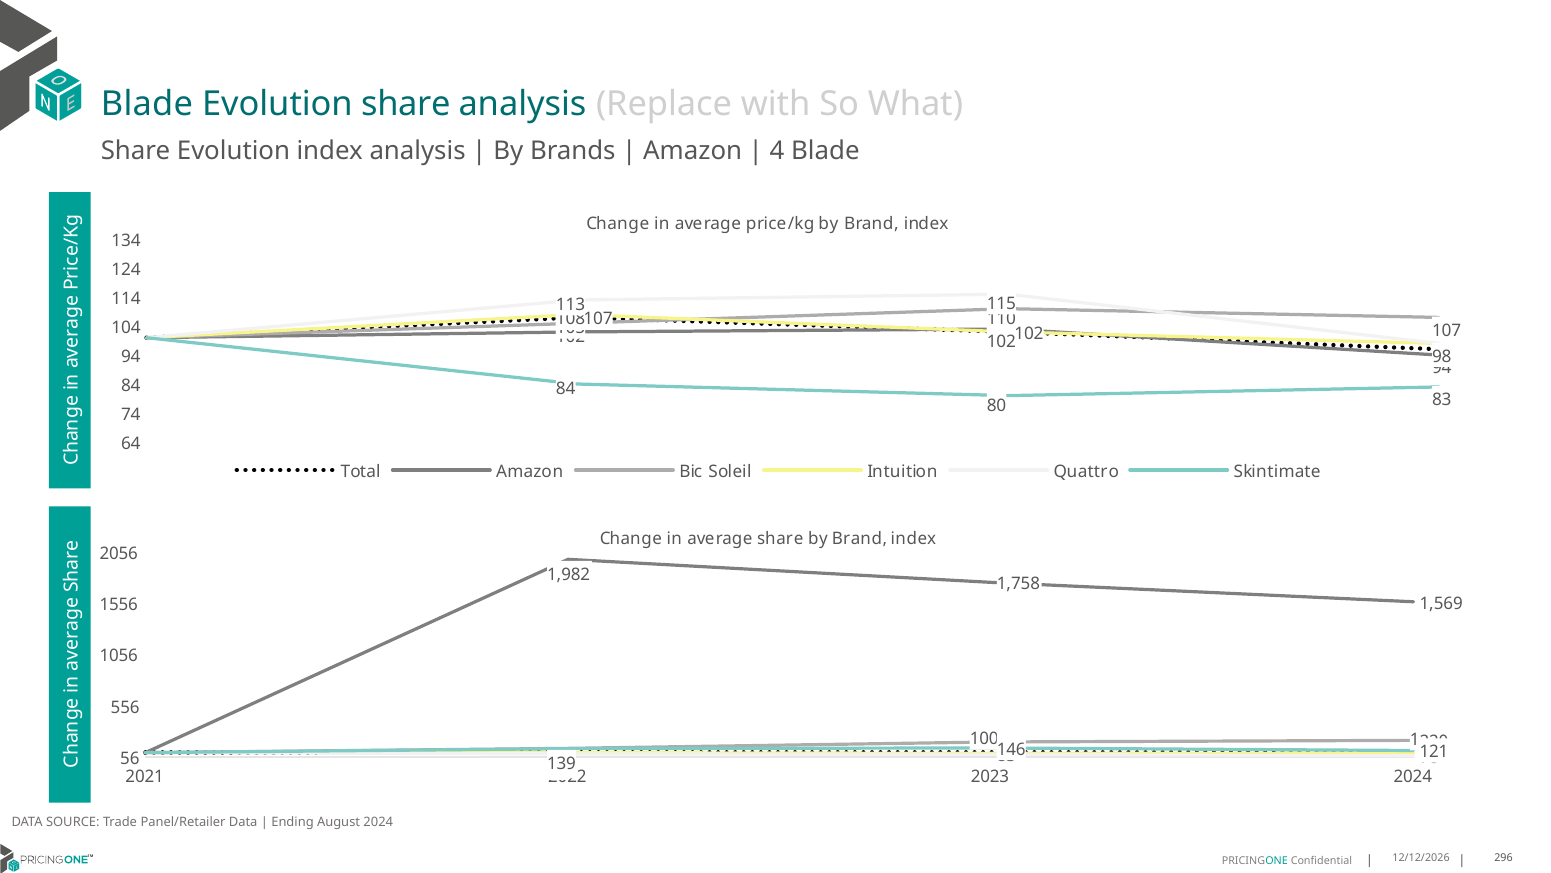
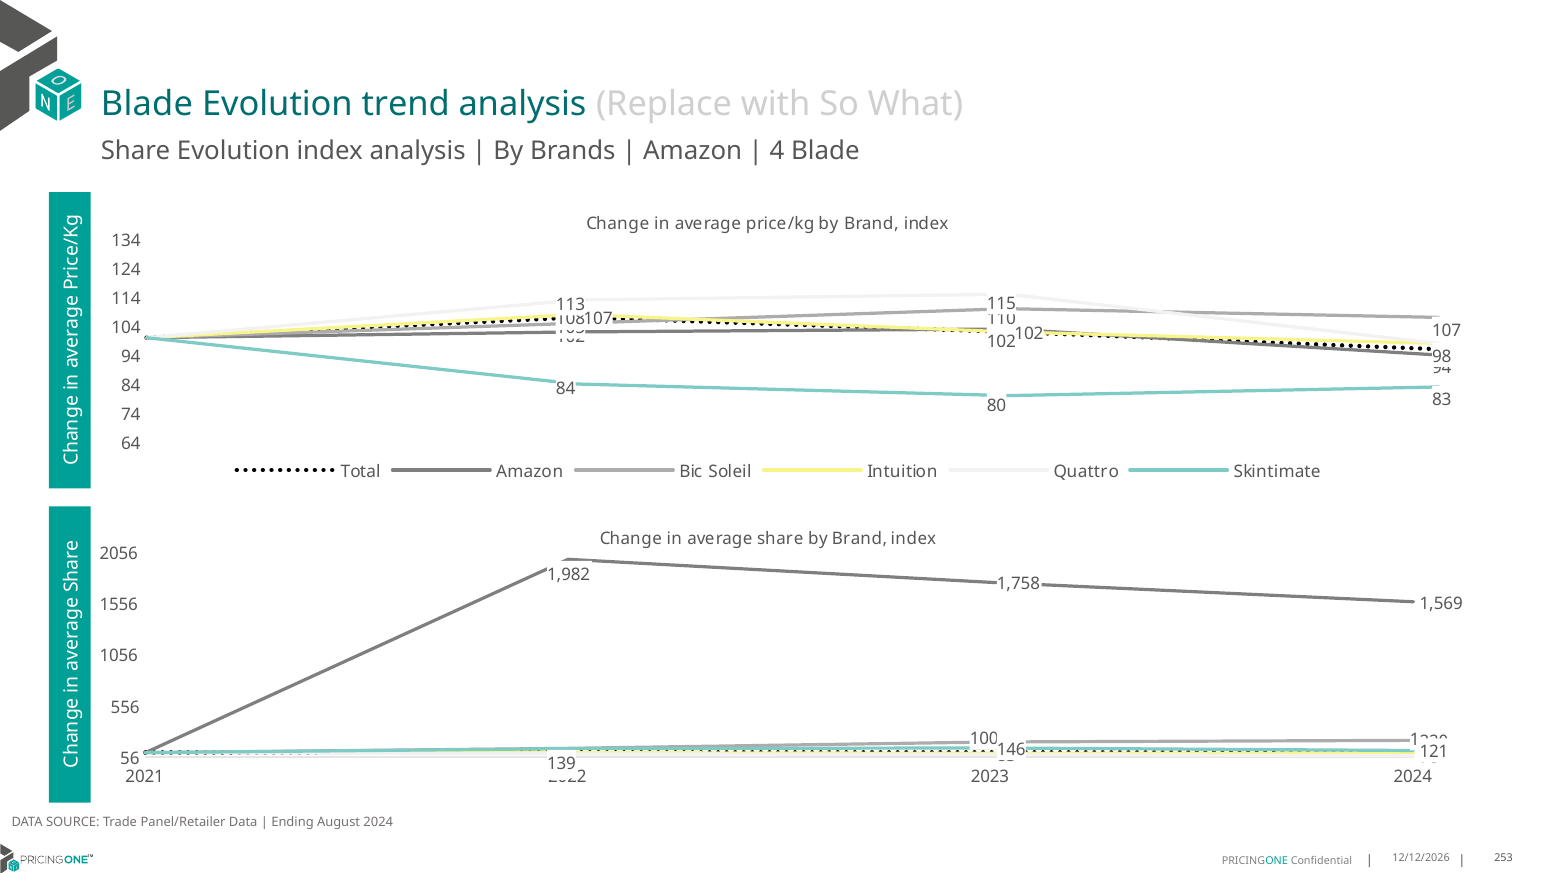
Evolution share: share -> trend (406, 104)
296: 296 -> 253 (1504, 858)
